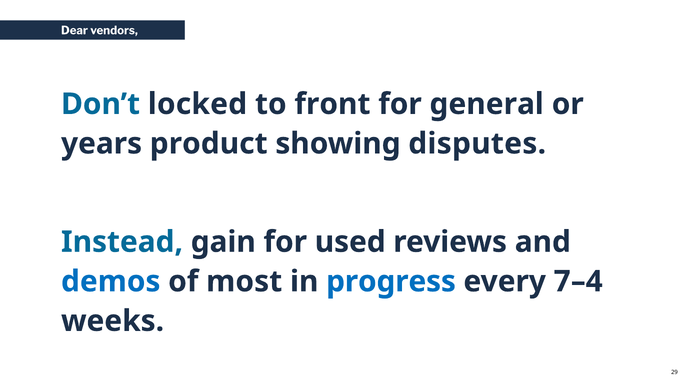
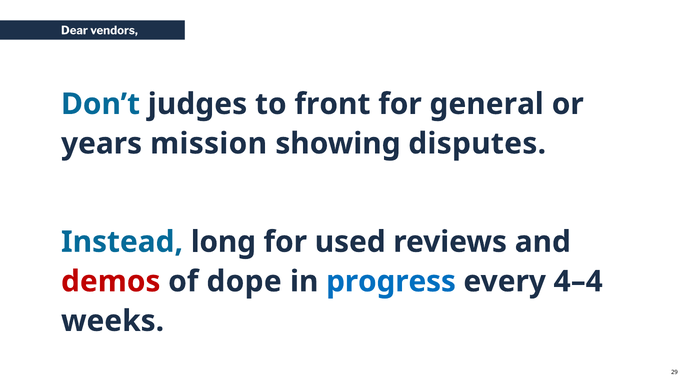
locked: locked -> judges (197, 104)
product: product -> mission (209, 143)
gain: gain -> long (223, 242)
demos colour: blue -> red (111, 281)
most: most -> dope (244, 281)
7–4: 7–4 -> 4–4 (578, 281)
